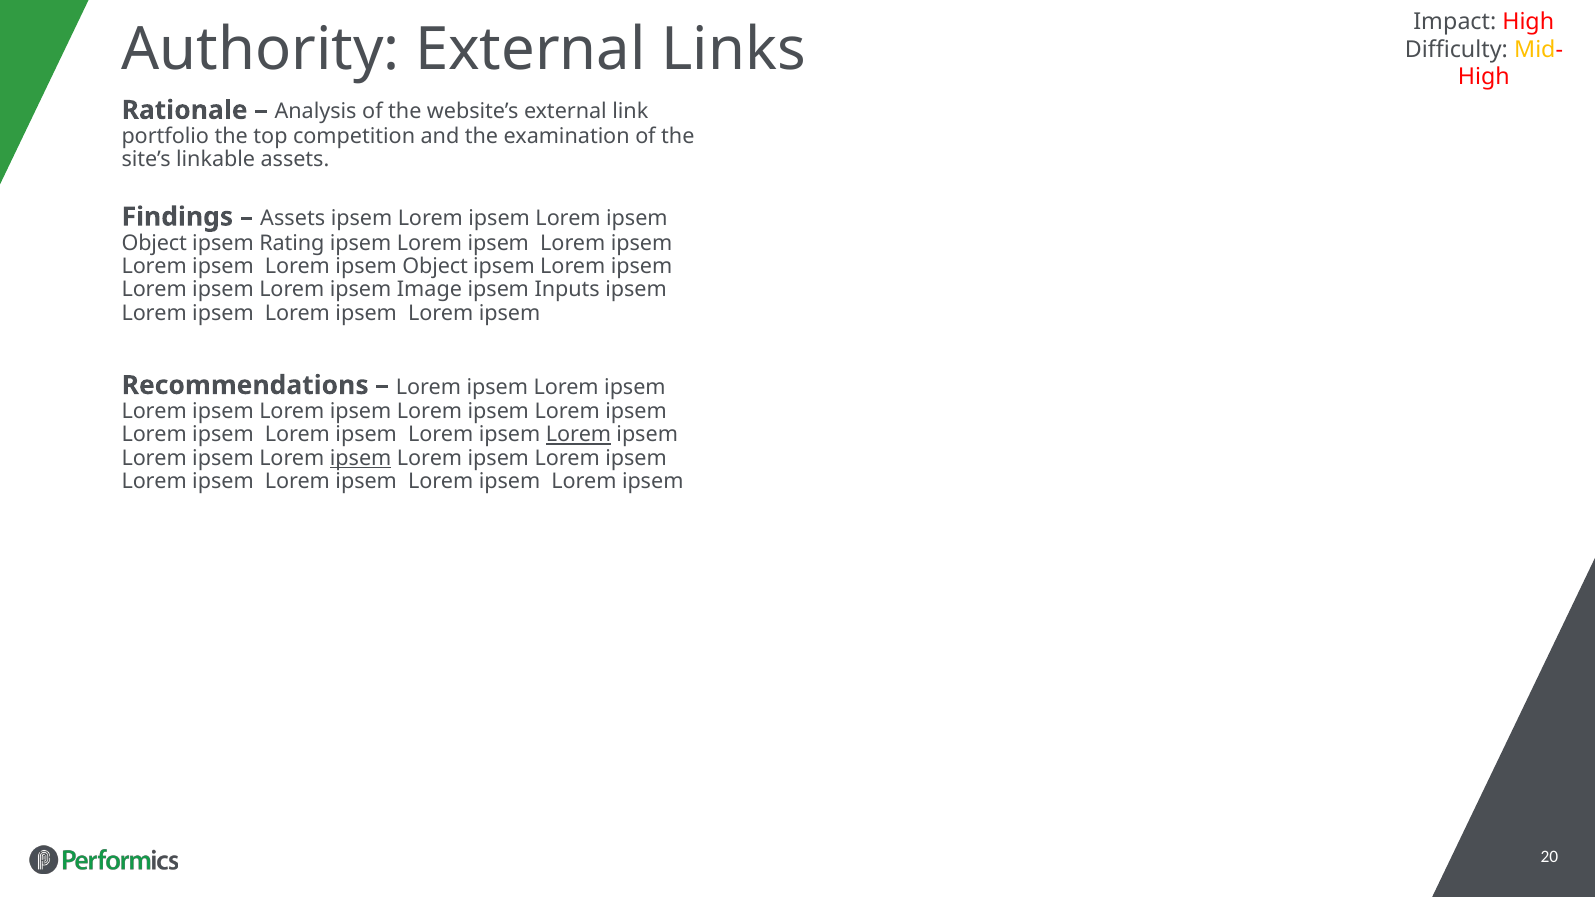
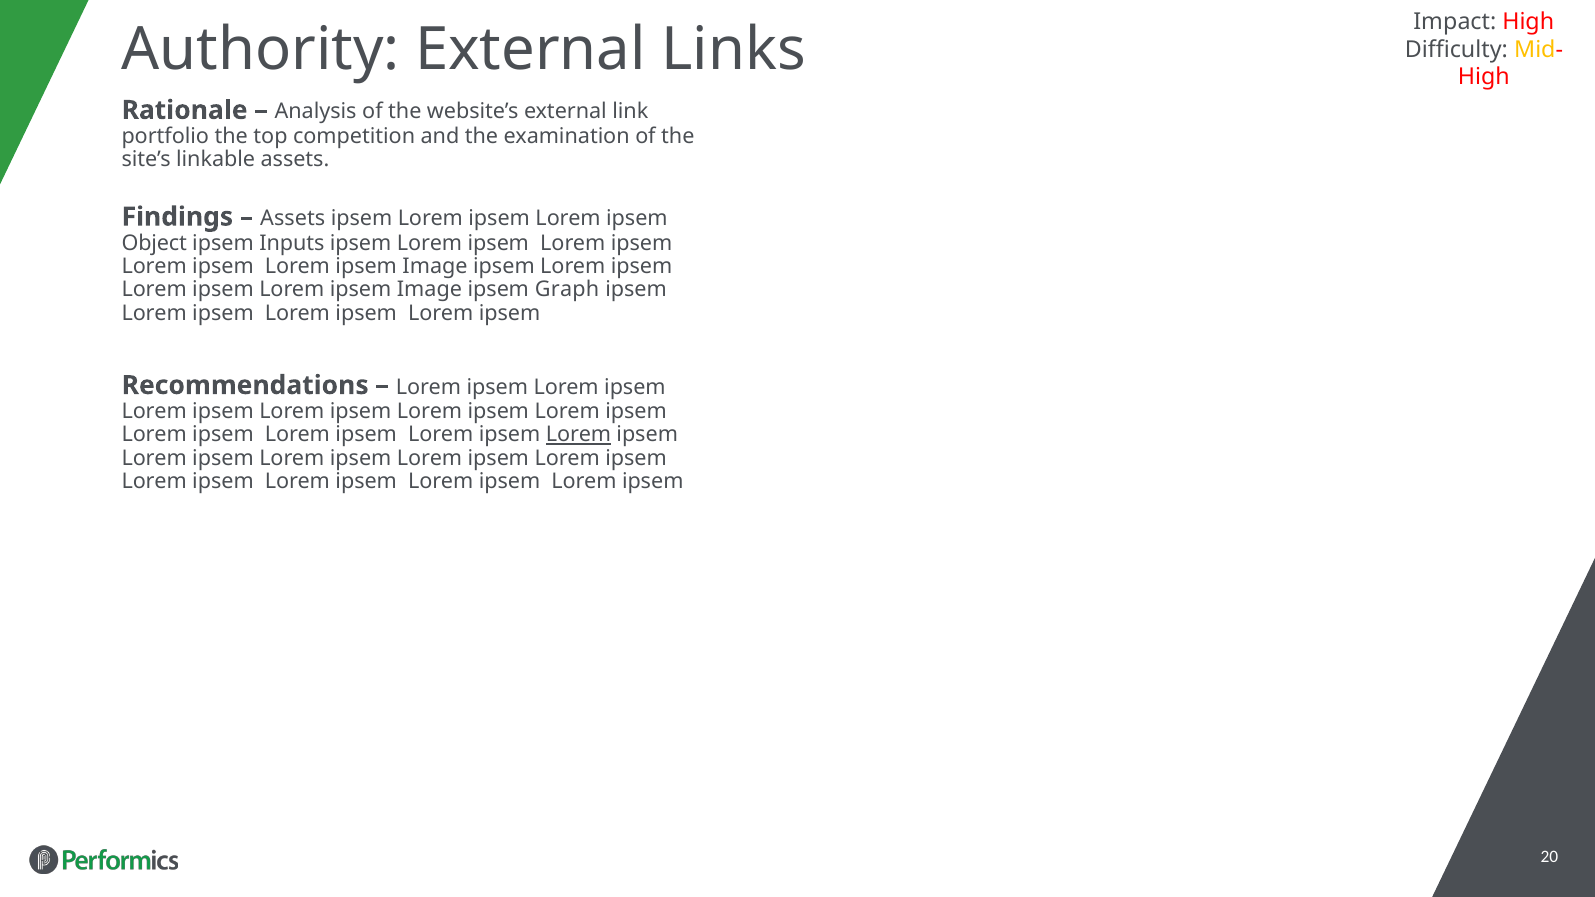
Rating: Rating -> Inputs (292, 243)
Object: Object -> Image (435, 266)
Inputs: Inputs -> Graph (567, 290)
ipsem underline: present -> none (361, 458)
